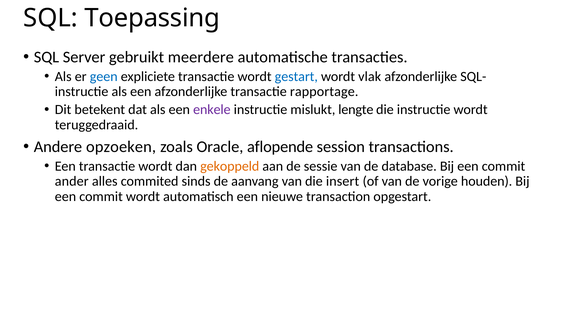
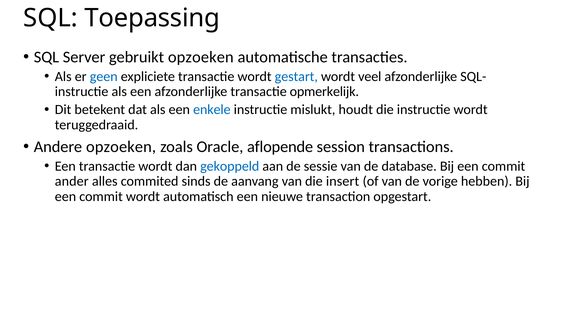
gebruikt meerdere: meerdere -> opzoeken (201, 57)
vlak: vlak -> veel (370, 77)
rapportage: rapportage -> opmerkelijk (324, 92)
enkele colour: purple -> blue (212, 110)
lengte: lengte -> houdt (356, 110)
gekoppeld colour: orange -> blue (230, 167)
houden: houden -> hebben (487, 182)
